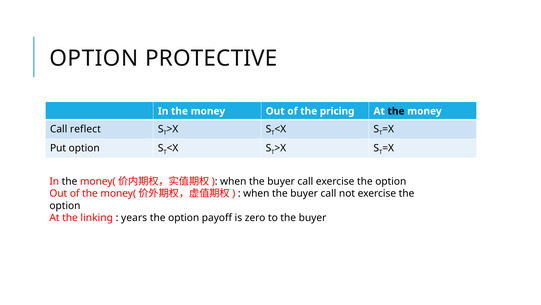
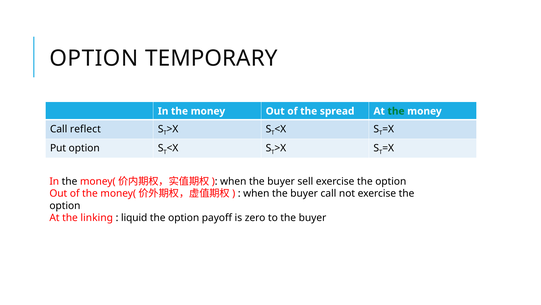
PROTECTIVE: PROTECTIVE -> TEMPORARY (211, 58)
pricing: pricing -> spread (337, 111)
the colour: black -> green (396, 111)
call: call -> sell (305, 181)
years: years -> liquid (134, 217)
